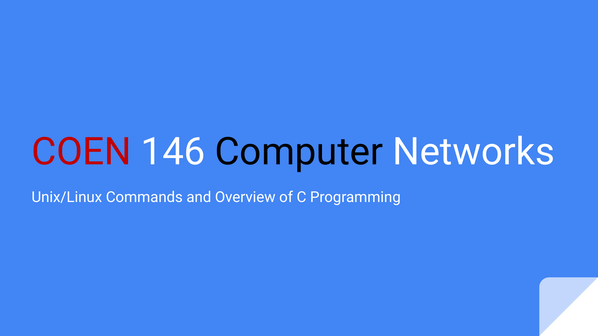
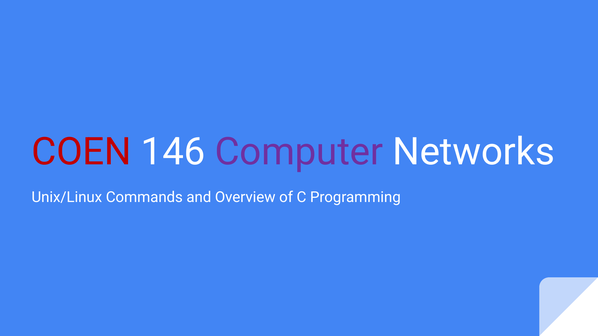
Computer colour: black -> purple (299, 152)
